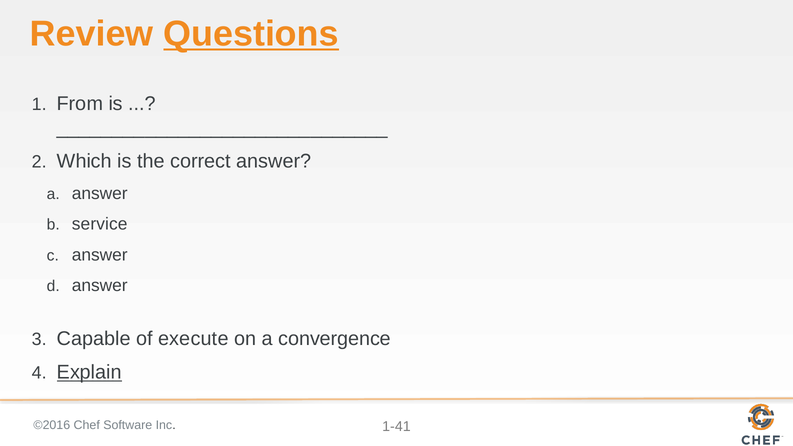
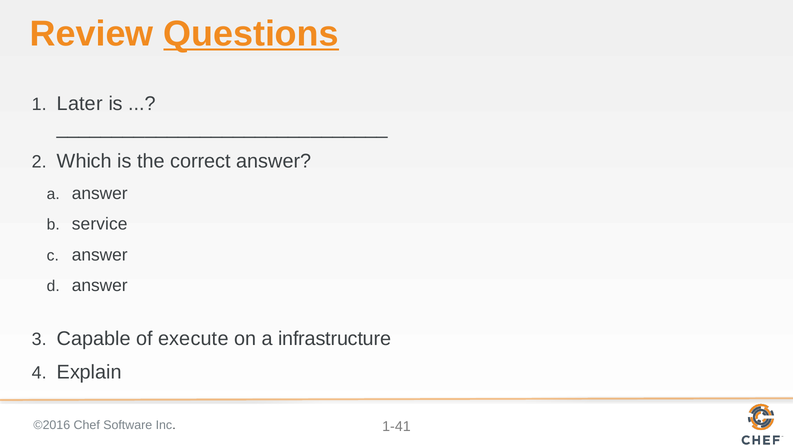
From: From -> Later (80, 104)
convergence: convergence -> infrastructure (335, 339)
Explain underline: present -> none (89, 372)
